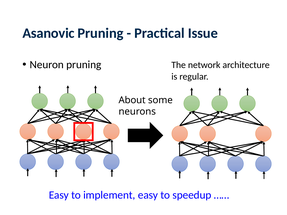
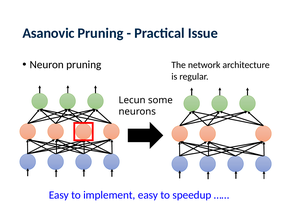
About: About -> Lecun (132, 100)
